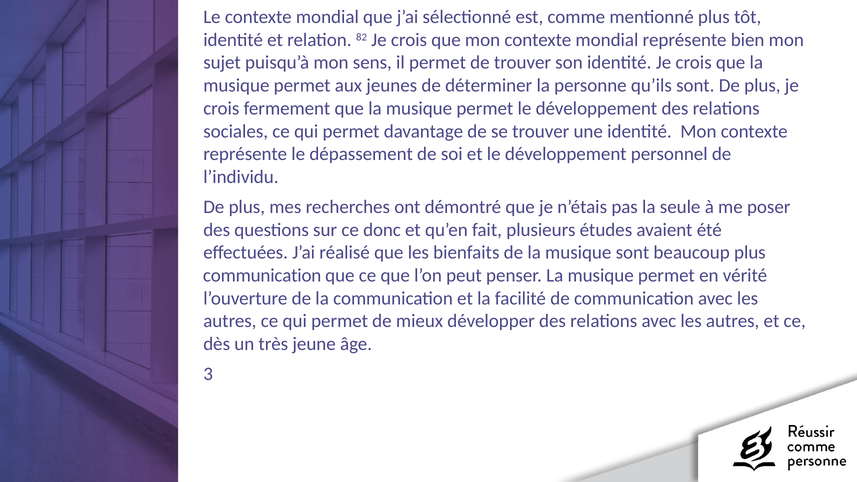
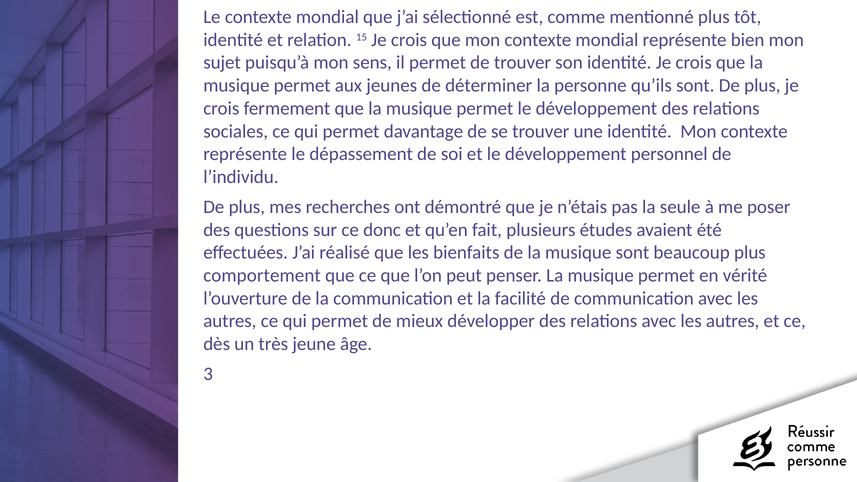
82: 82 -> 15 (362, 37)
communication: communication -> comportement (262, 275)
